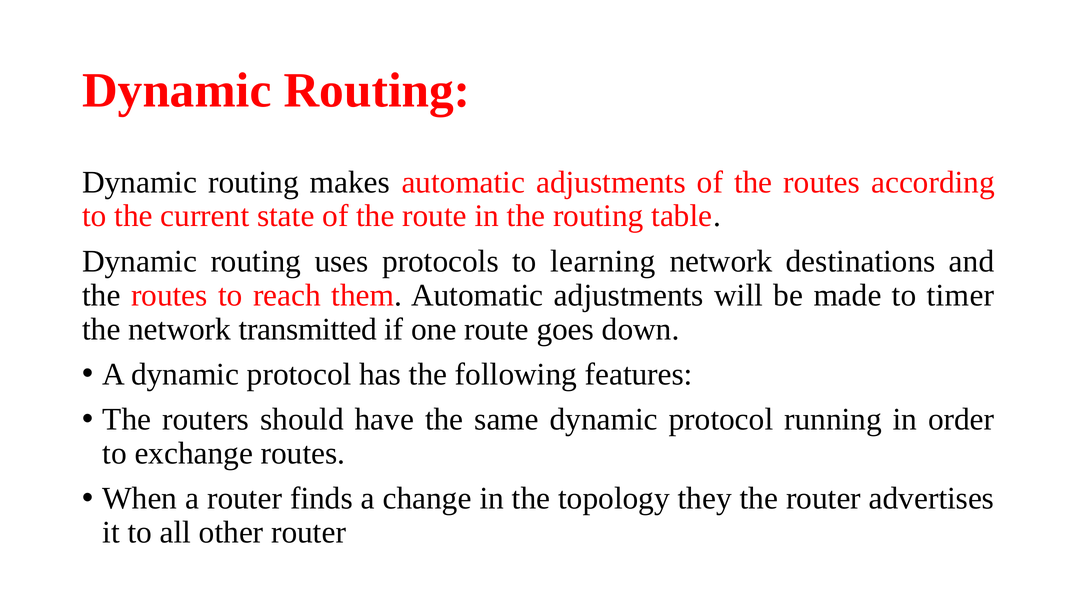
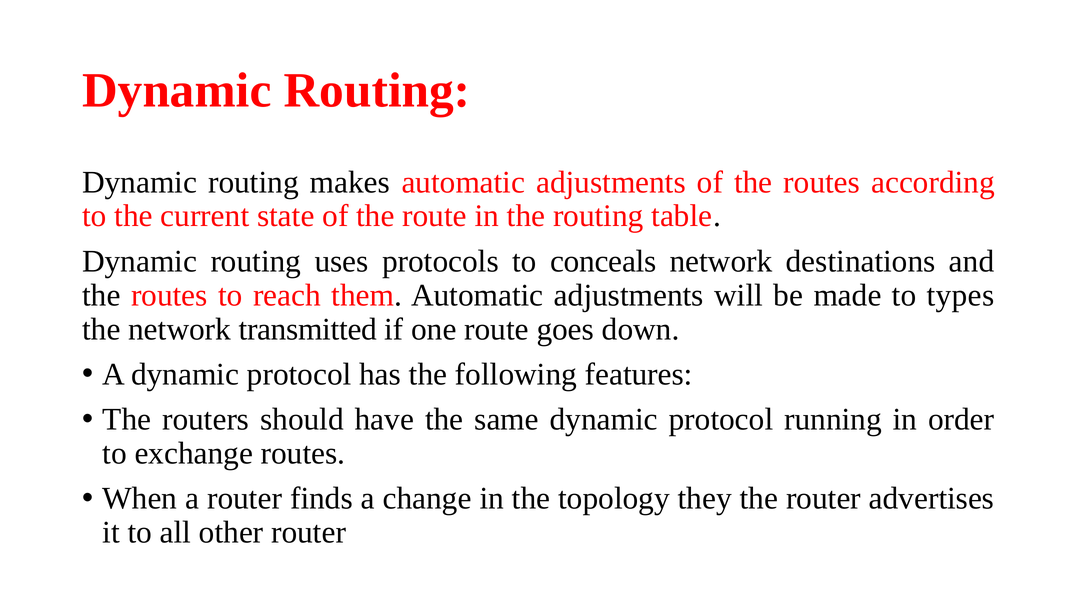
learning: learning -> conceals (603, 261)
timer: timer -> types (961, 295)
